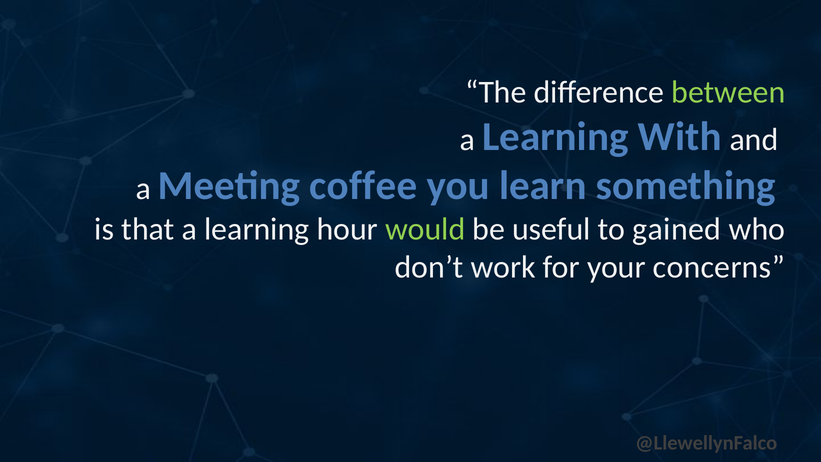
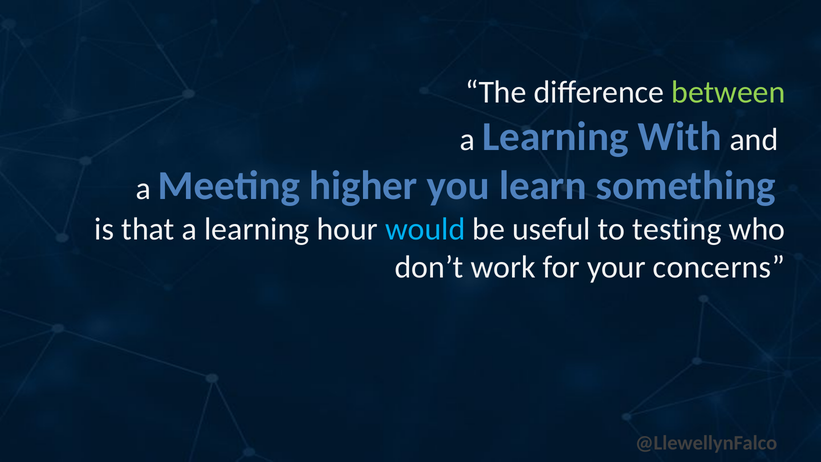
coffee: coffee -> higher (364, 186)
would colour: light green -> light blue (425, 229)
gained: gained -> testing (677, 229)
